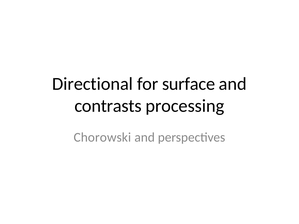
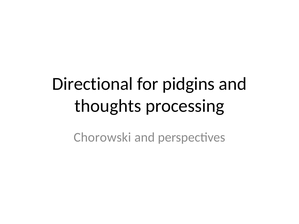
surface: surface -> pidgins (189, 84)
contrasts: contrasts -> thoughts (108, 106)
